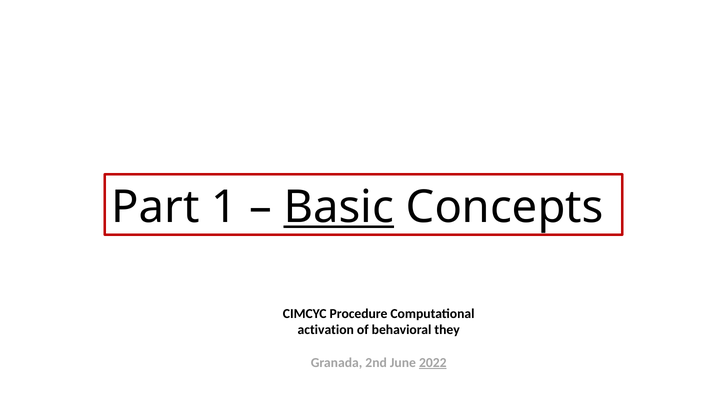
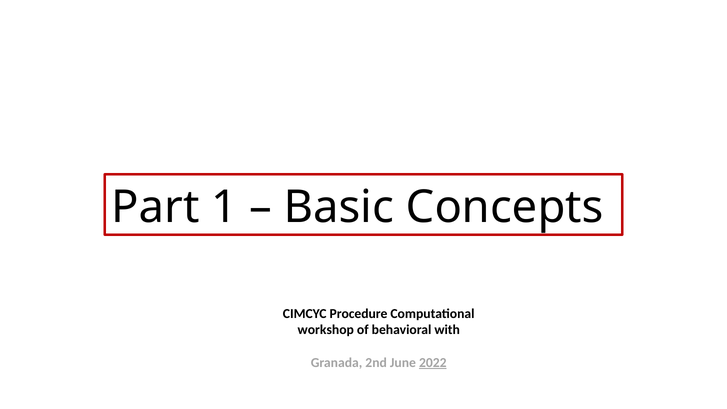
Basic underline: present -> none (339, 207)
activation: activation -> workshop (326, 330)
they: they -> with (447, 330)
